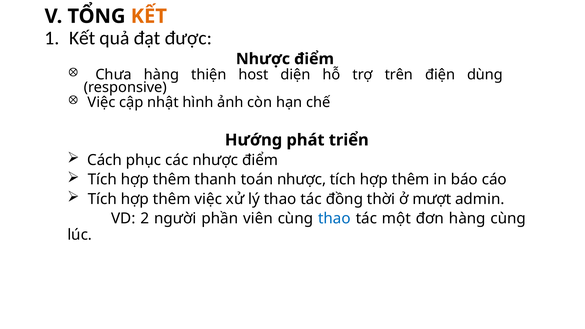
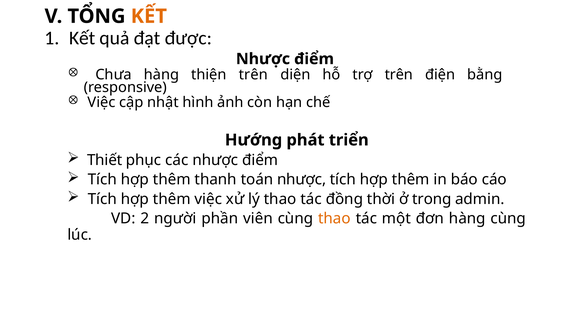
thiện host: host -> trên (253, 75)
dùng: dùng -> bằng (485, 75)
Cách: Cách -> Thiết (105, 160)
mượt: mượt -> trong (432, 199)
thao colour: blue -> orange (334, 219)
